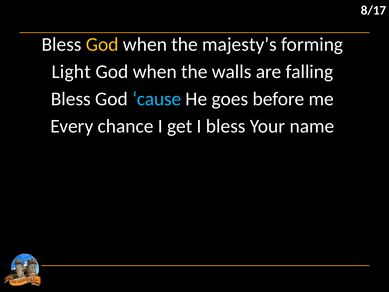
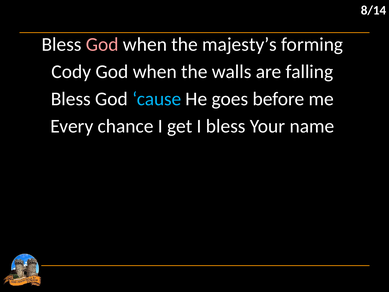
8/17: 8/17 -> 8/14 (373, 10)
God colour: yellow -> pink (102, 44)
Light: Light -> Cody (71, 72)
